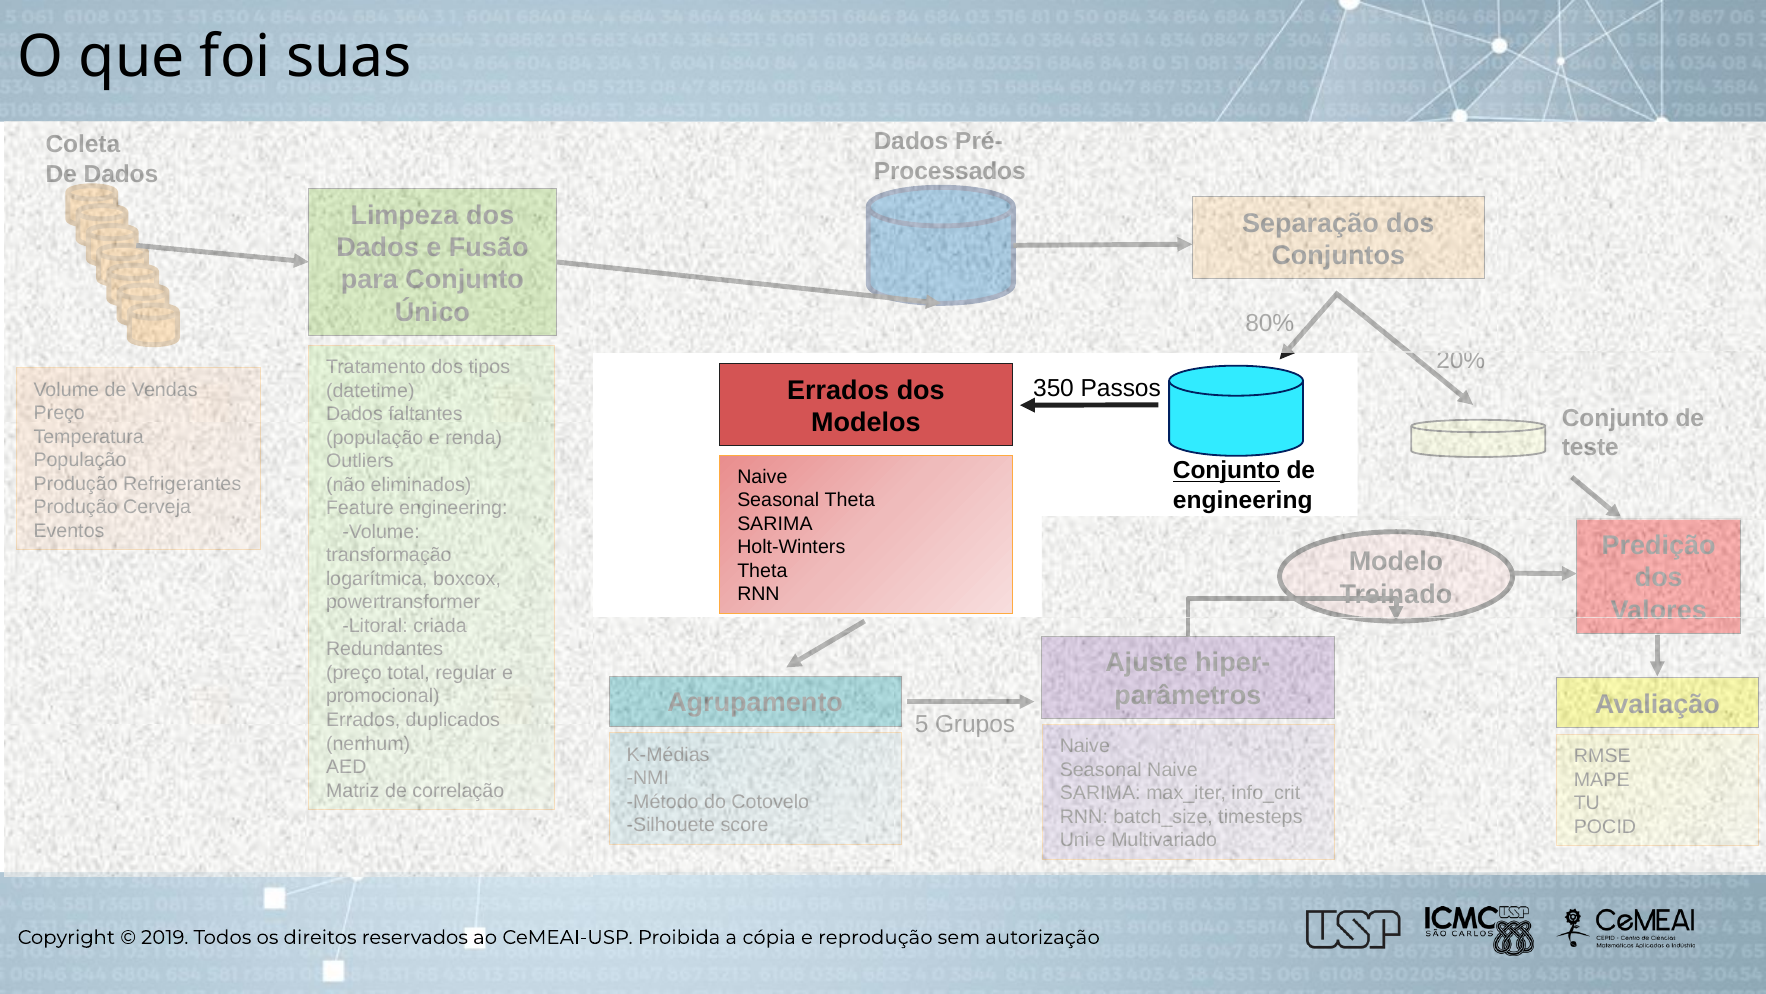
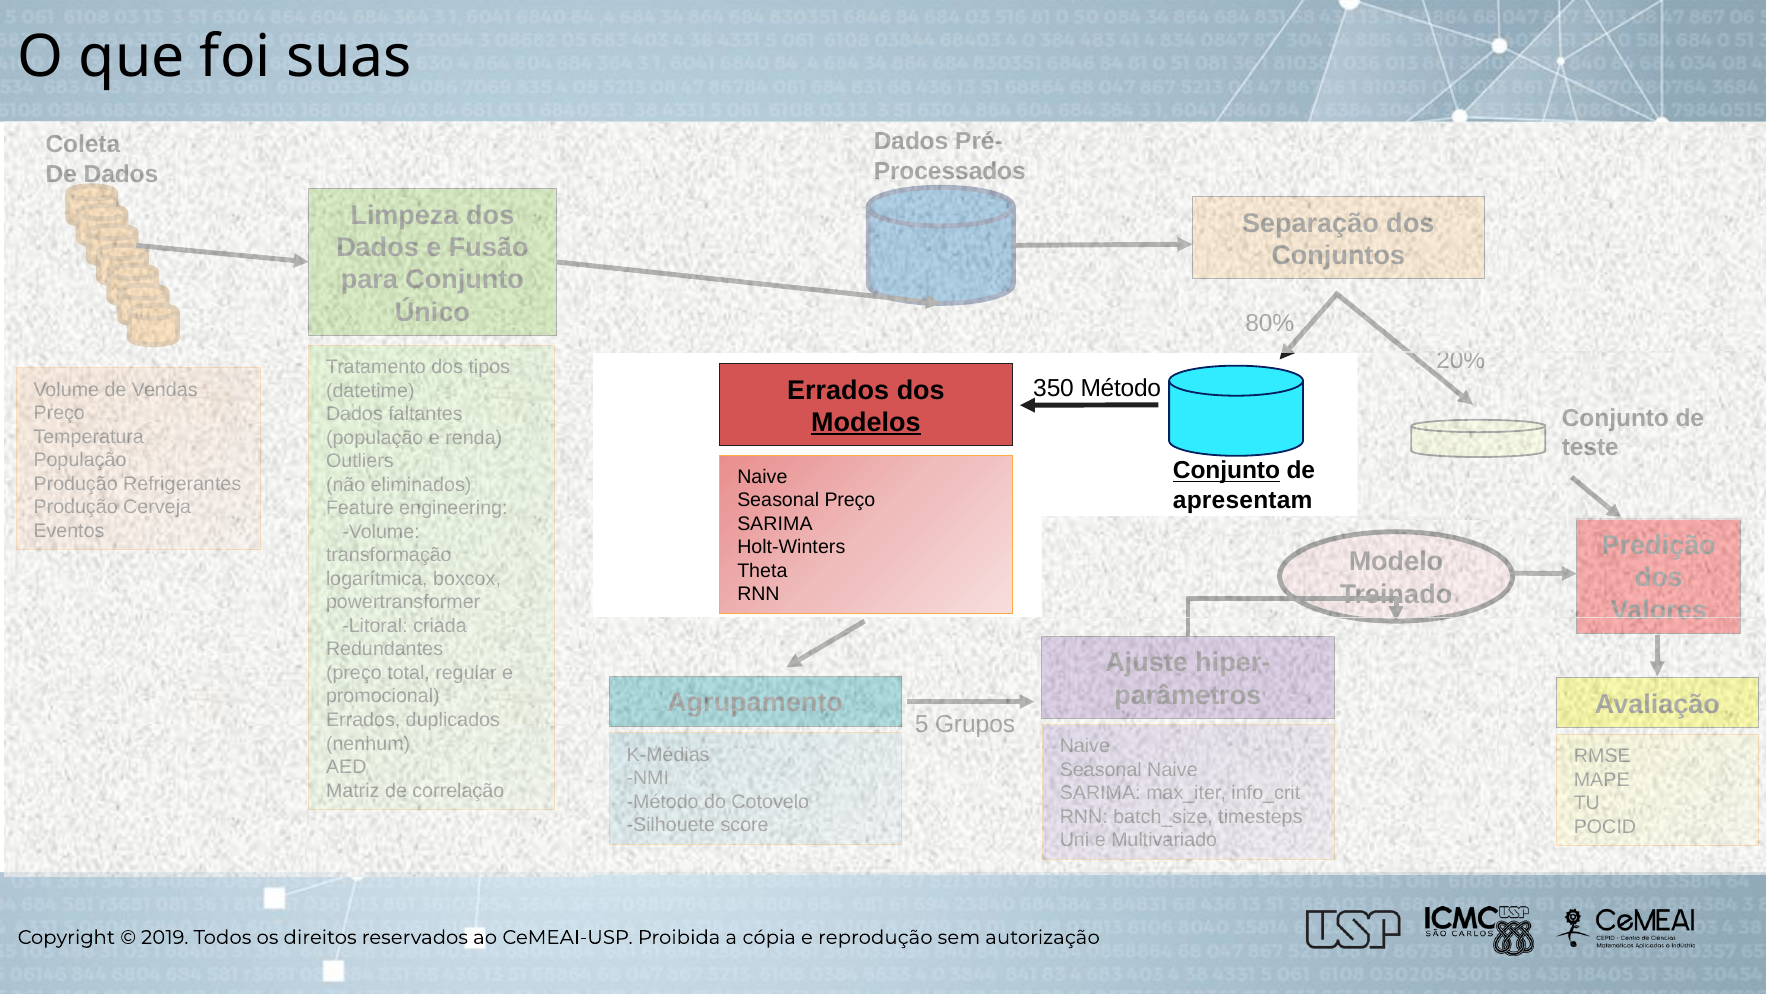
350 Passos: Passos -> Método (1121, 388)
Modelos underline: none -> present (866, 422)
engineering: engineering -> apresentam (1243, 500)
Theta: Theta -> Preço (850, 500)
